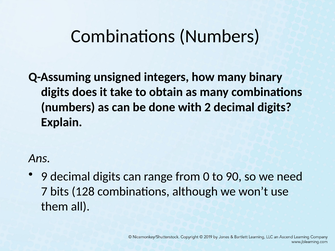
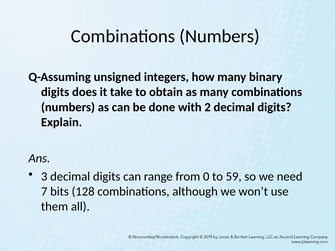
9: 9 -> 3 (44, 177)
90: 90 -> 59 (234, 177)
